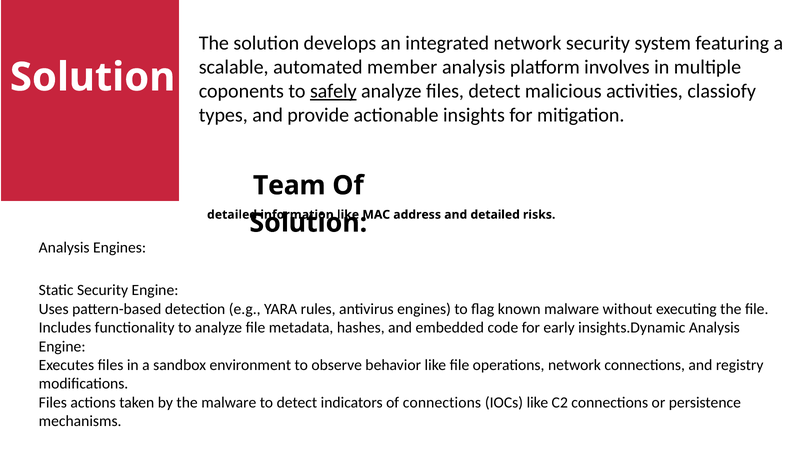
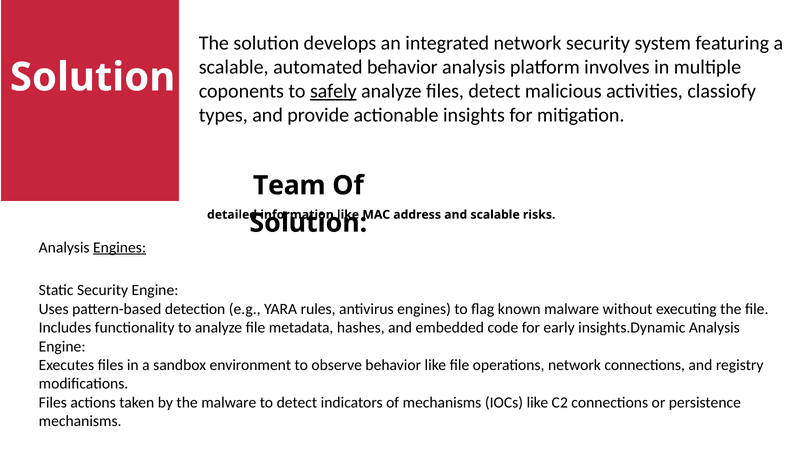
automated member: member -> behavior (402, 67)
and detailed: detailed -> scalable (495, 214)
Engines underline: none -> present (120, 247)
of connections: connections -> mechanisms (442, 402)
